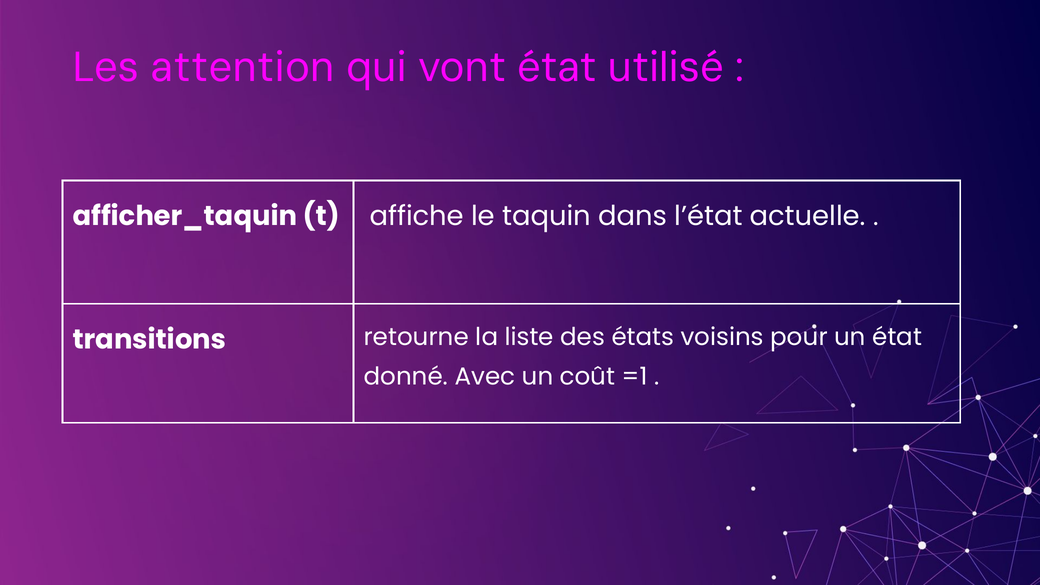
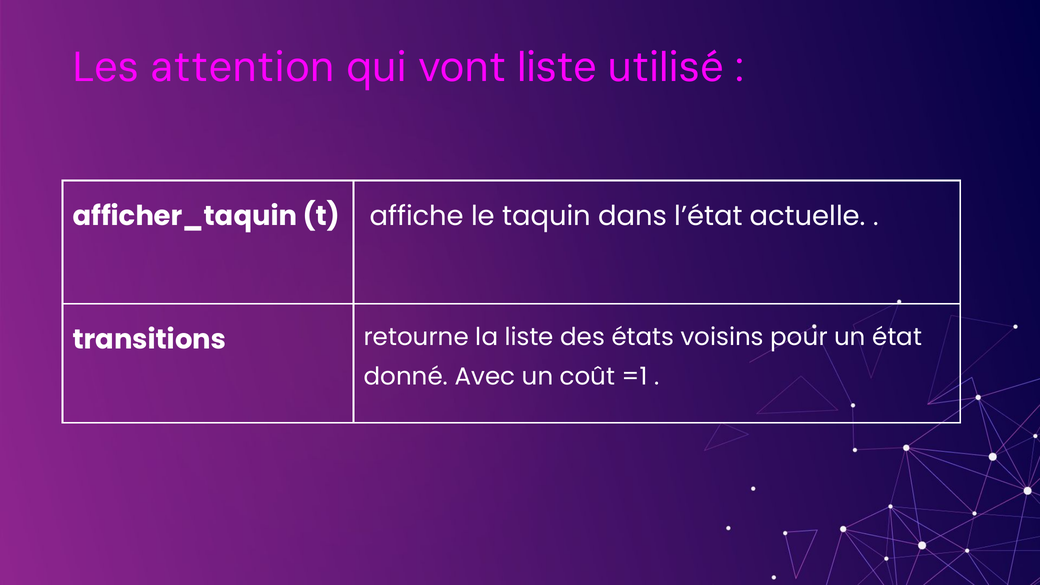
vont état: état -> liste (557, 68)
